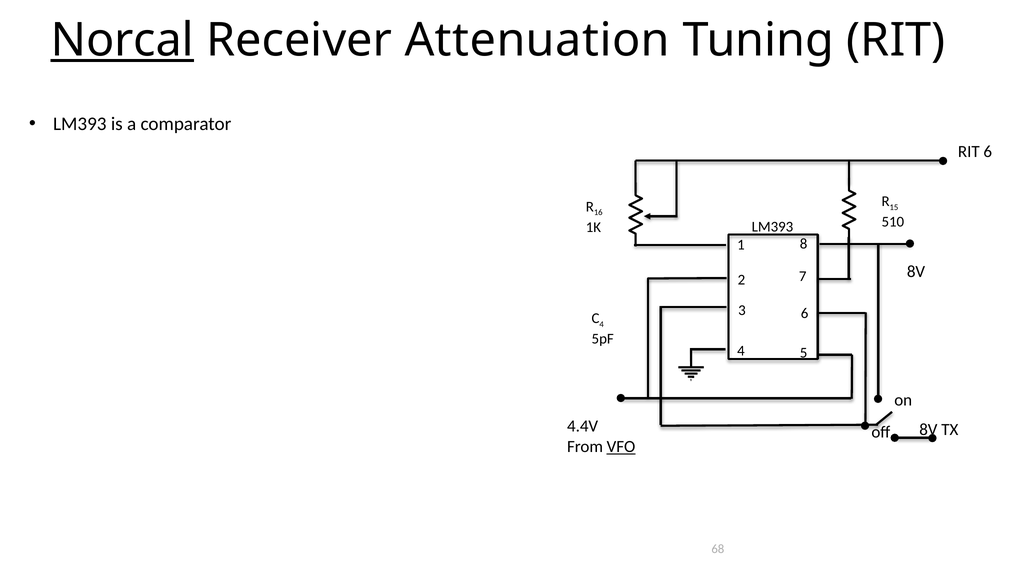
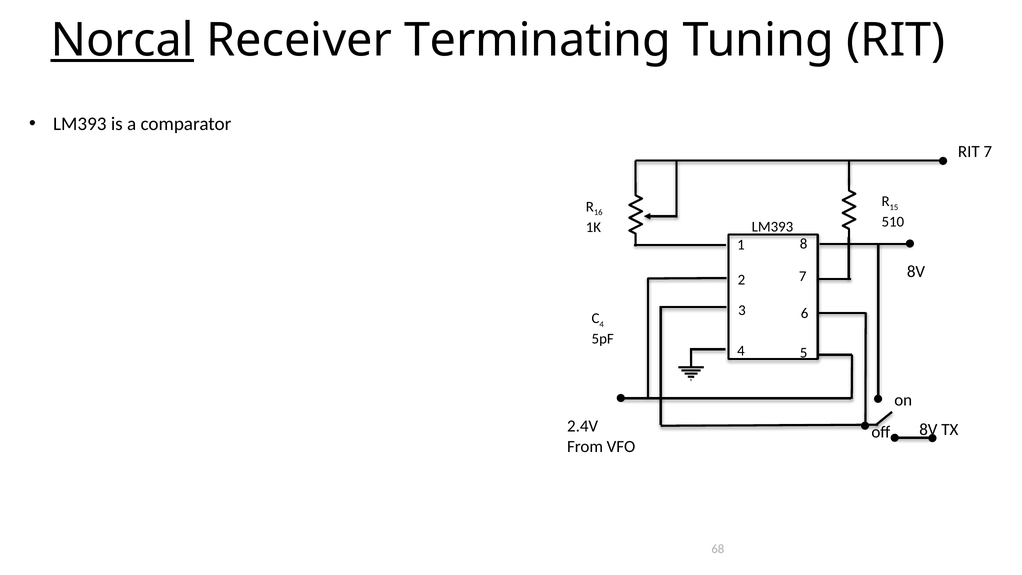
Attenuation: Attenuation -> Terminating (538, 40)
RIT 6: 6 -> 7 (988, 152)
4.4V: 4.4V -> 2.4V (583, 426)
VFO underline: present -> none (621, 447)
